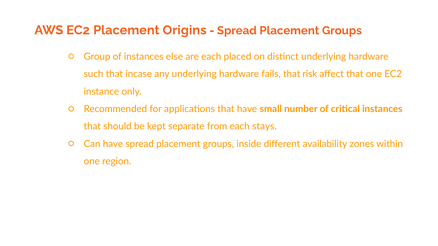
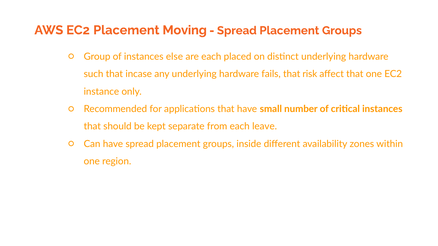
Origins: Origins -> Moving (185, 30)
stays: stays -> leave (265, 127)
